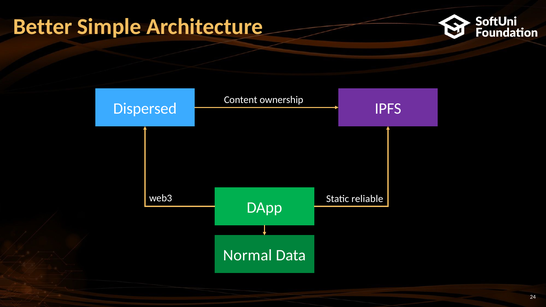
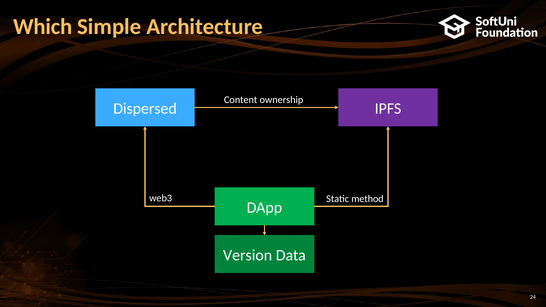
Better: Better -> Which (43, 27)
reliable: reliable -> method (367, 199)
Normal: Normal -> Version (248, 255)
